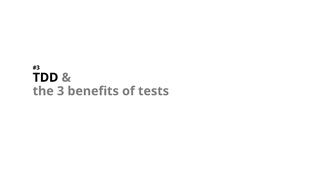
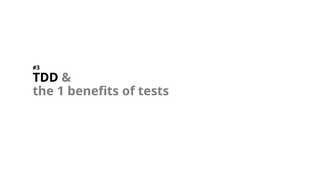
3: 3 -> 1 (61, 91)
